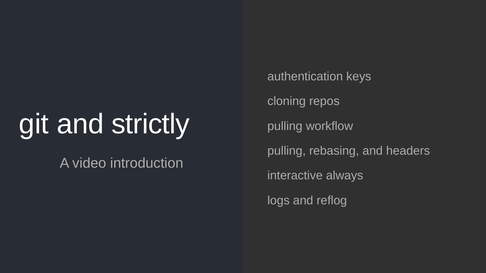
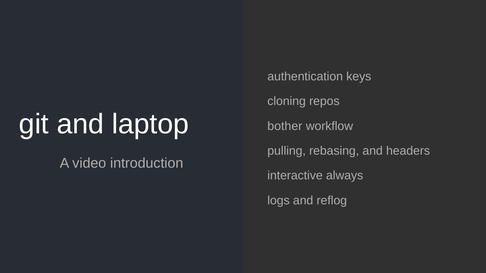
strictly: strictly -> laptop (150, 124)
pulling: pulling -> bother (285, 126)
